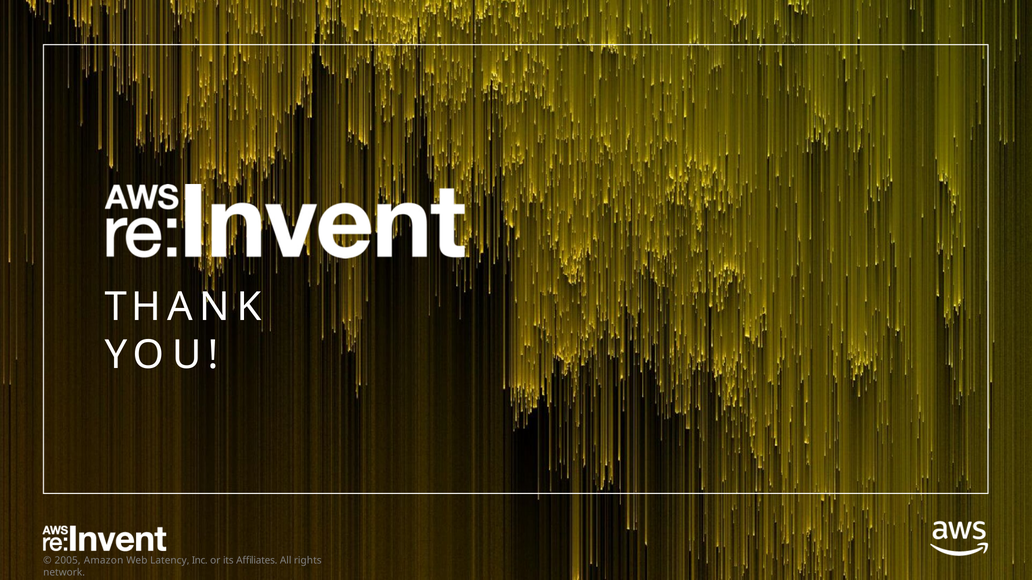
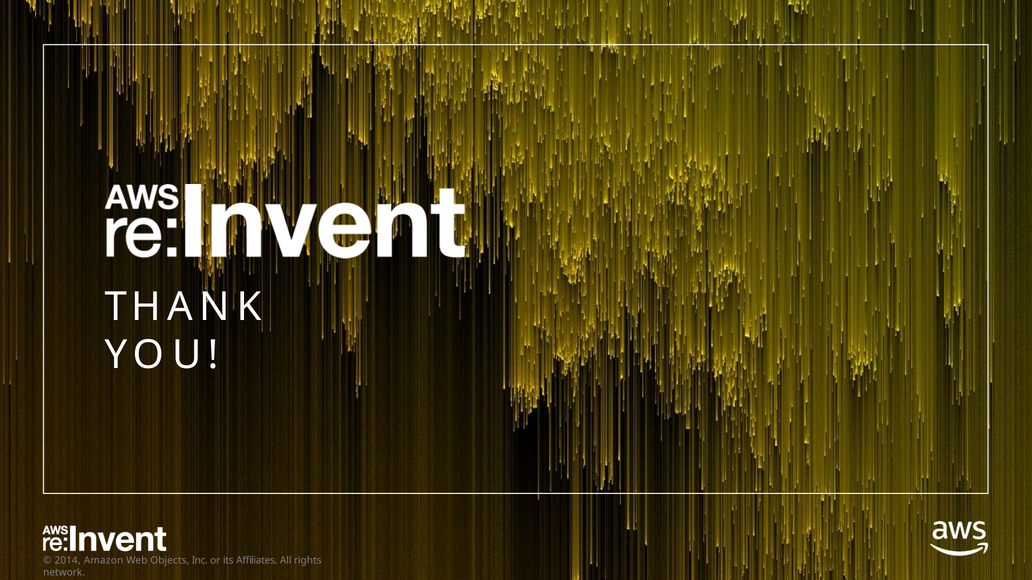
2005: 2005 -> 2014 (68, 561)
Latency: Latency -> Objects (170, 561)
